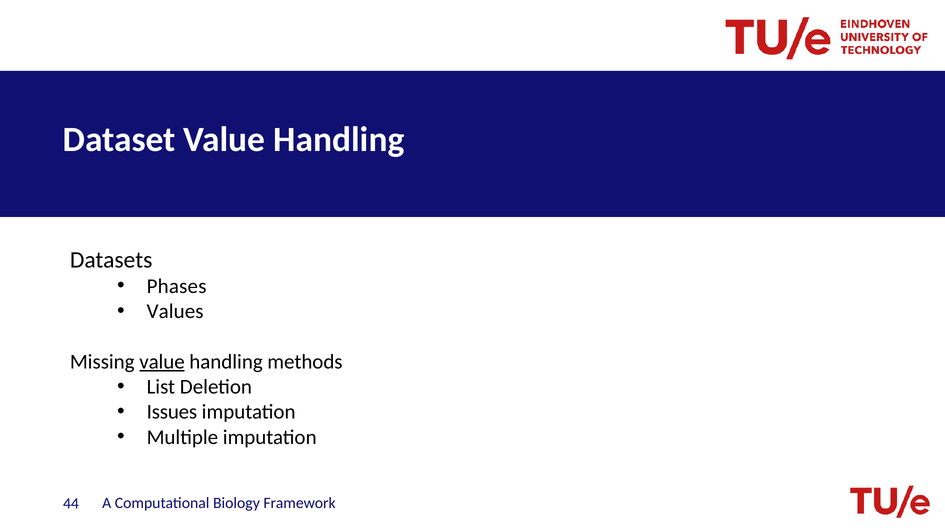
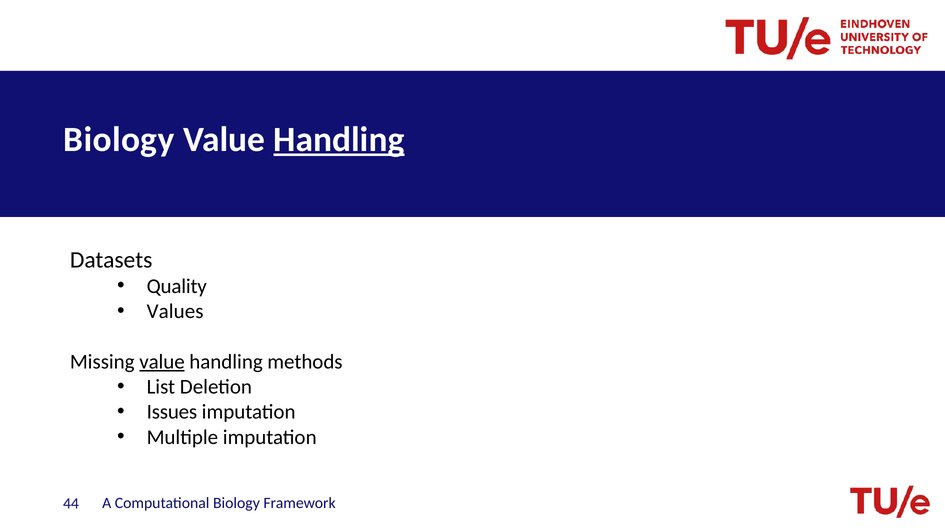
Dataset: Dataset -> Biology (119, 140)
Handling underline: none -> present (339, 140)
Phases: Phases -> Quality (177, 287)
